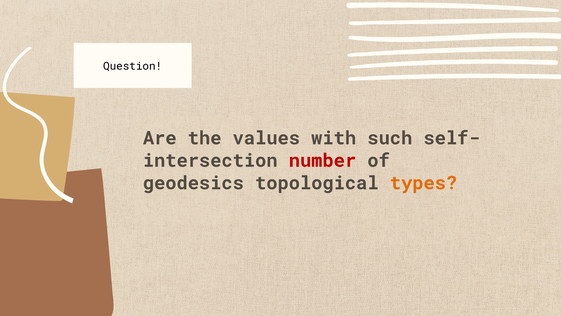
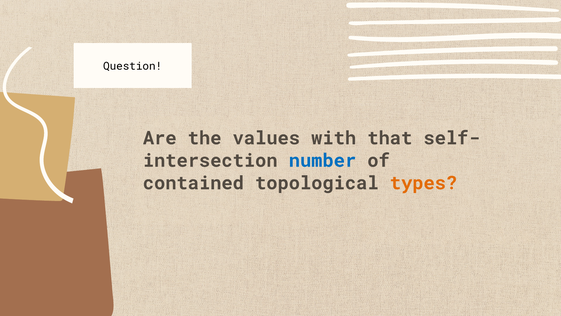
such: such -> that (390, 138)
number colour: red -> blue (322, 160)
geodesics: geodesics -> contained (193, 183)
